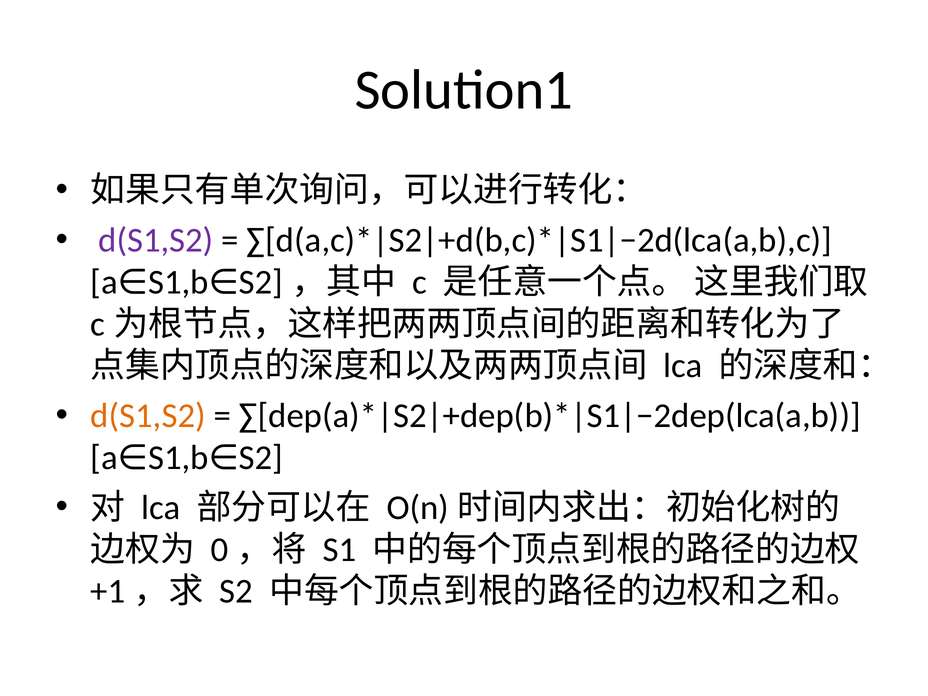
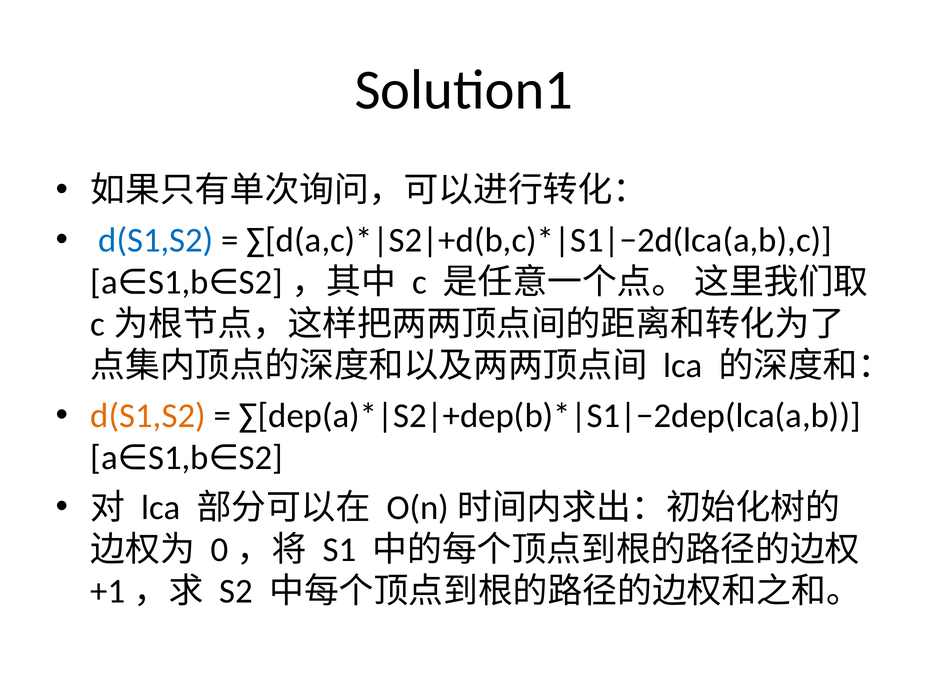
d(S1,S2 colour: purple -> blue (156, 240)
